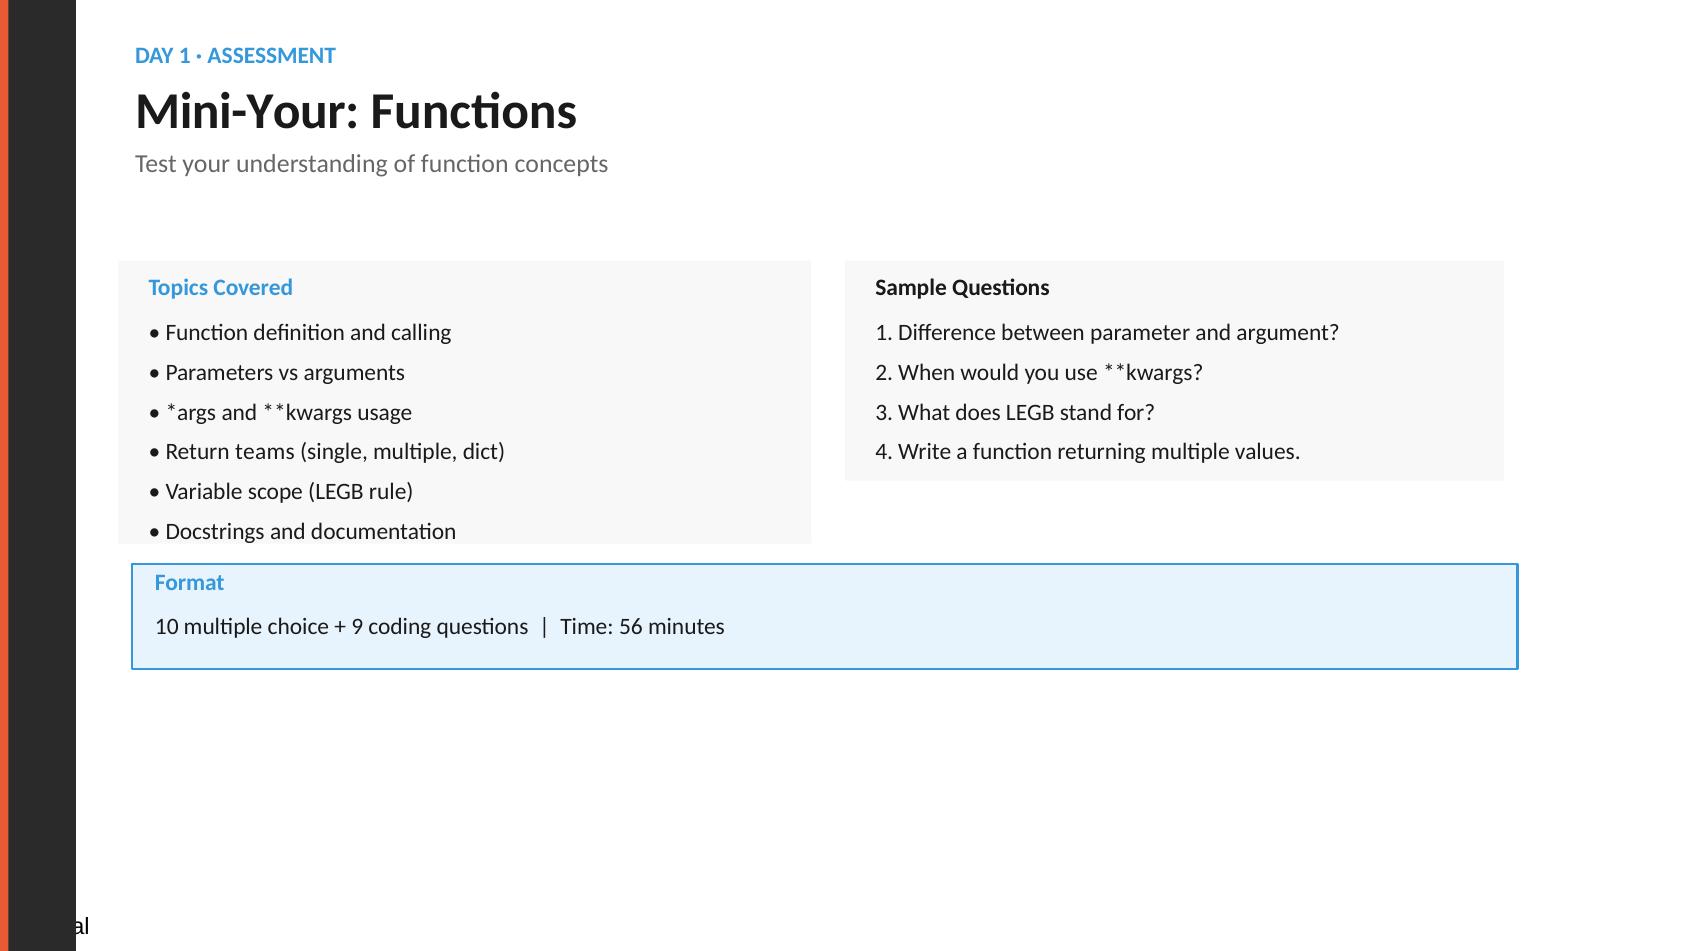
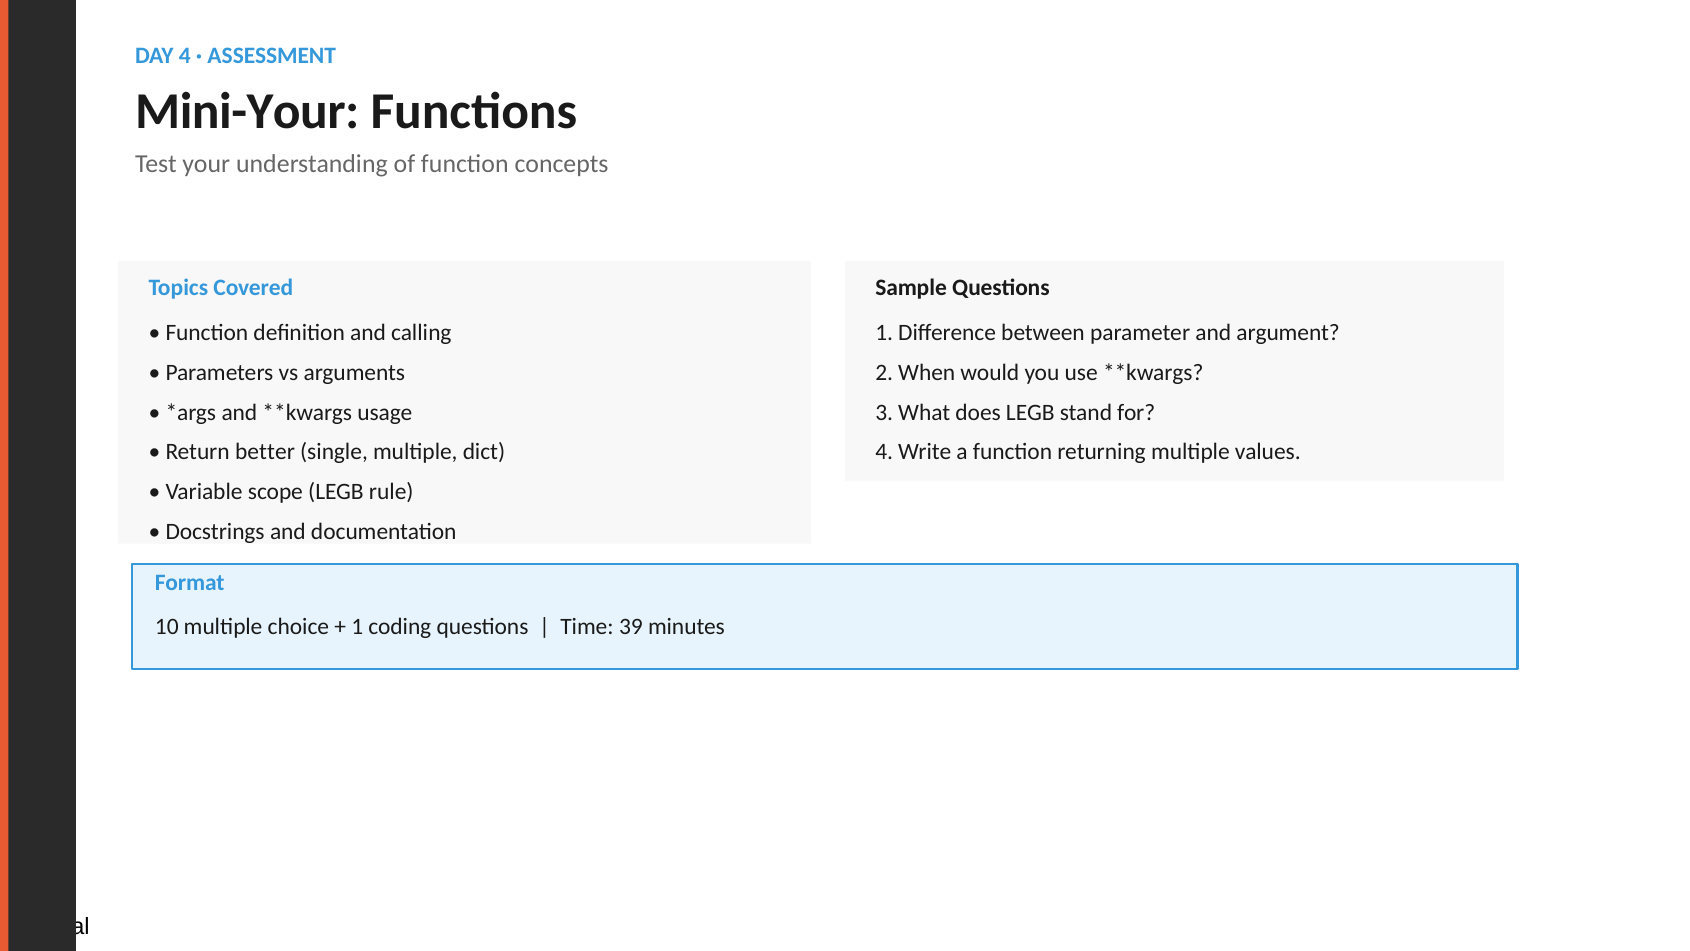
DAY 1: 1 -> 4 (185, 56)
teams: teams -> better (265, 452)
9: 9 -> 1 (357, 627)
56: 56 -> 39 (631, 627)
